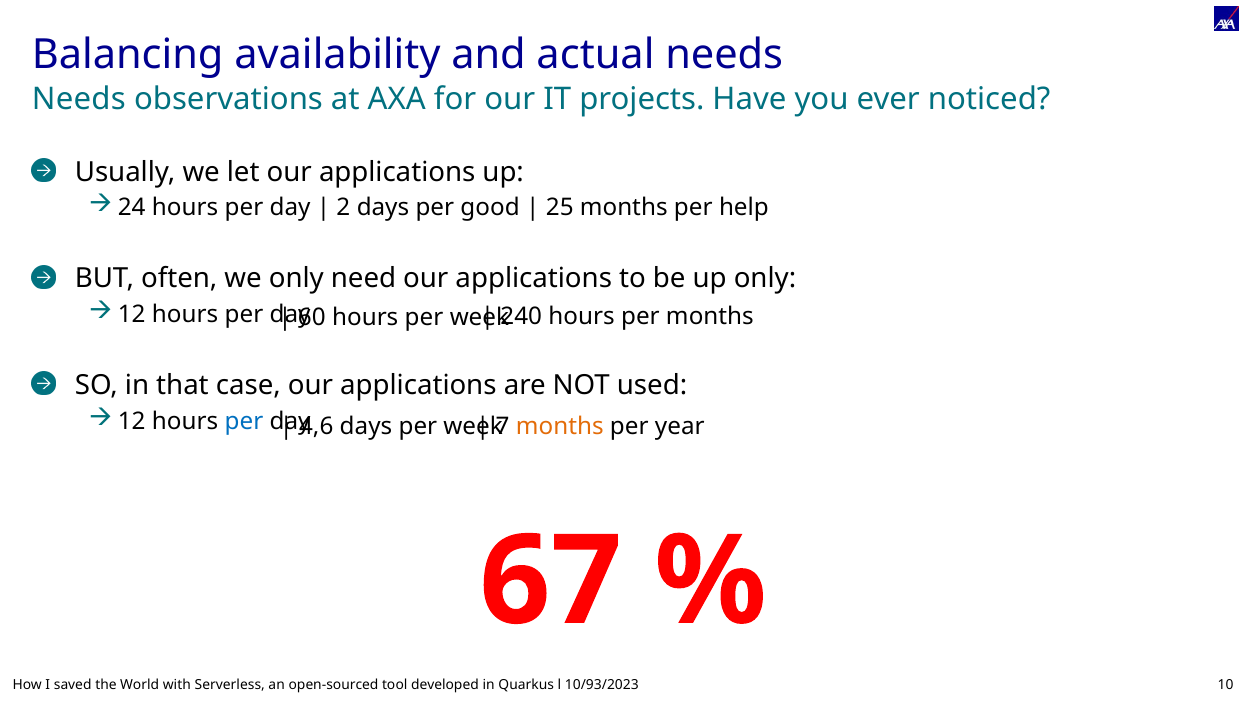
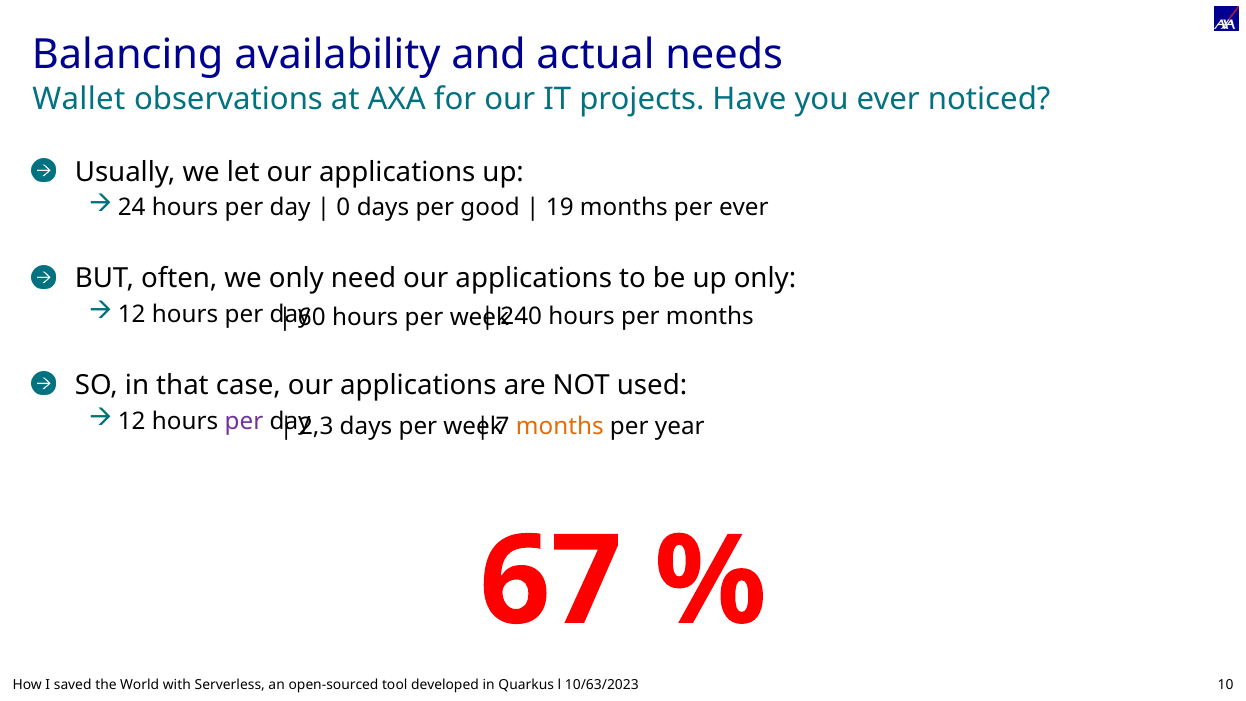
Needs: Needs -> Wallet (79, 100)
2: 2 -> 0 (343, 208)
25: 25 -> 19 (560, 208)
per help: help -> ever (744, 208)
per colour: blue -> purple (244, 421)
4,6: 4,6 -> 2,3 (316, 427)
10/93/2023: 10/93/2023 -> 10/63/2023 (602, 684)
